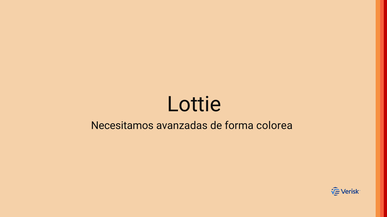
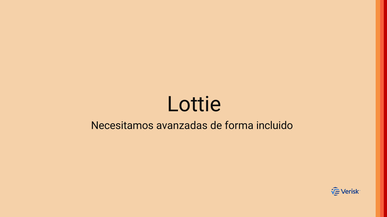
colorea: colorea -> incluido (275, 126)
